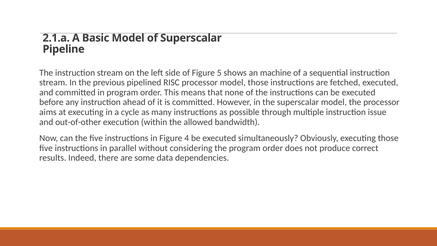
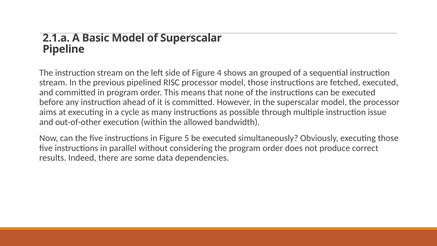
5: 5 -> 4 (219, 73)
machine: machine -> grouped (276, 73)
4: 4 -> 5 (187, 138)
